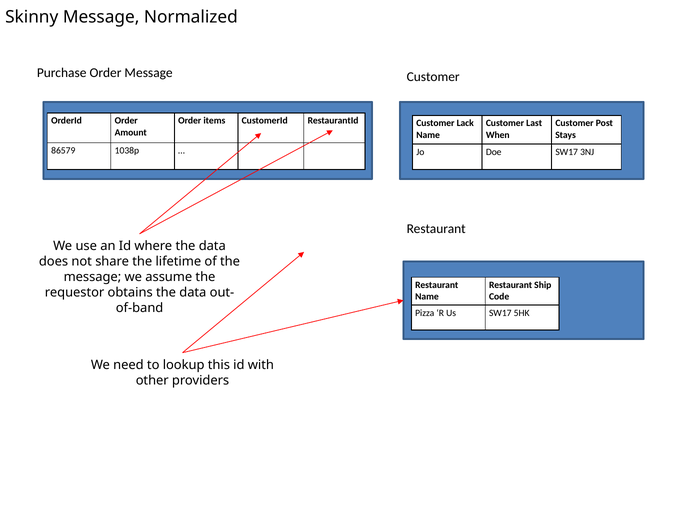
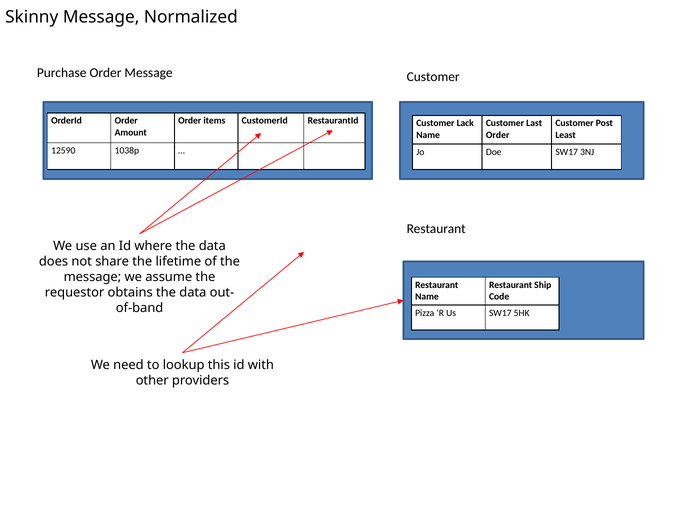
When: When -> Order (498, 135)
Stays: Stays -> Least (566, 135)
86579: 86579 -> 12590 (63, 151)
